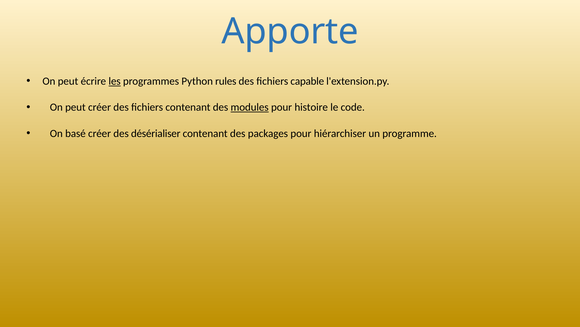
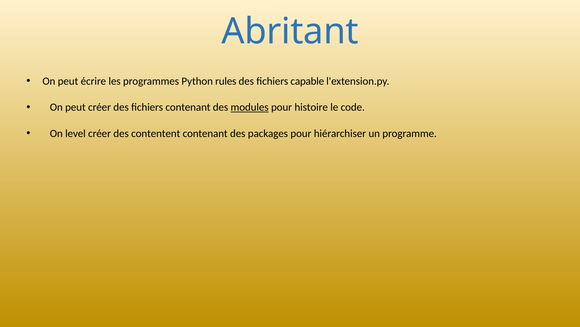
Apporte: Apporte -> Abritant (290, 31)
les underline: present -> none (115, 81)
basé: basé -> level (75, 133)
désérialiser: désérialiser -> contentent (156, 133)
